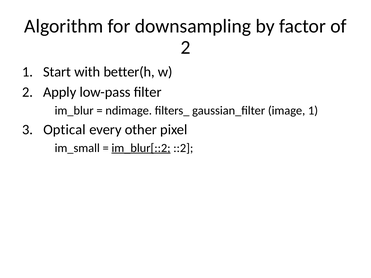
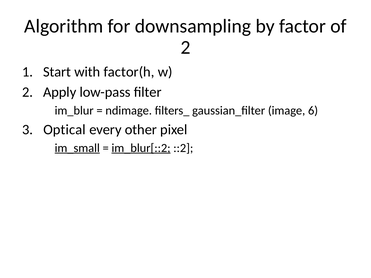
better(h: better(h -> factor(h (129, 72)
image 1: 1 -> 6 (313, 111)
im_small underline: none -> present (77, 148)
